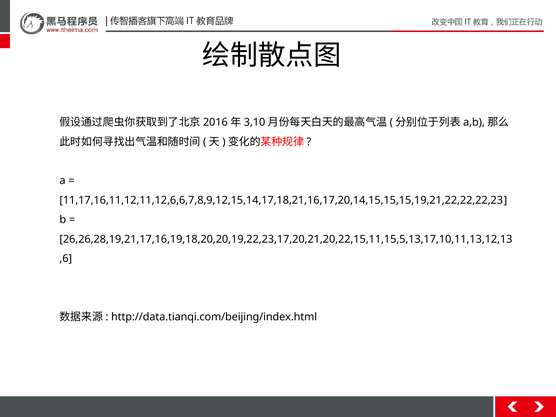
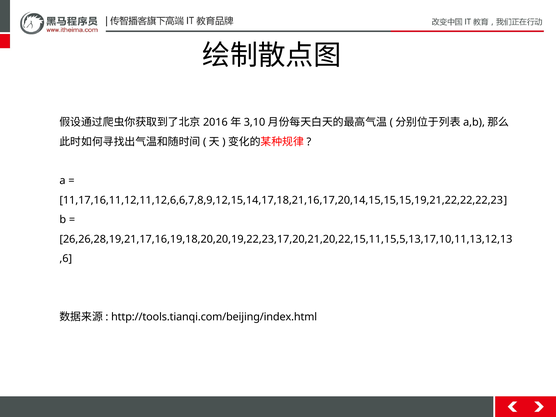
http://data.tianqi.com/beijing/index.html: http://data.tianqi.com/beijing/index.html -> http://tools.tianqi.com/beijing/index.html (214, 317)
